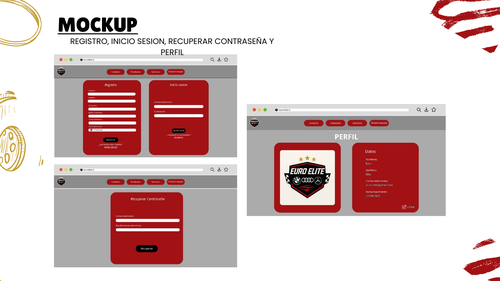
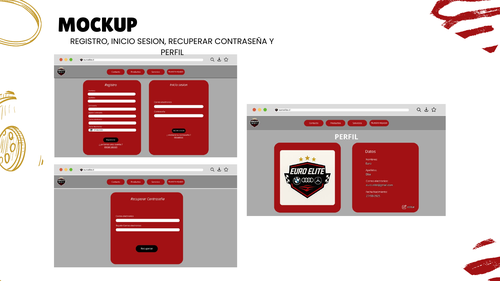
MOCKUP underline: present -> none (98, 25)
